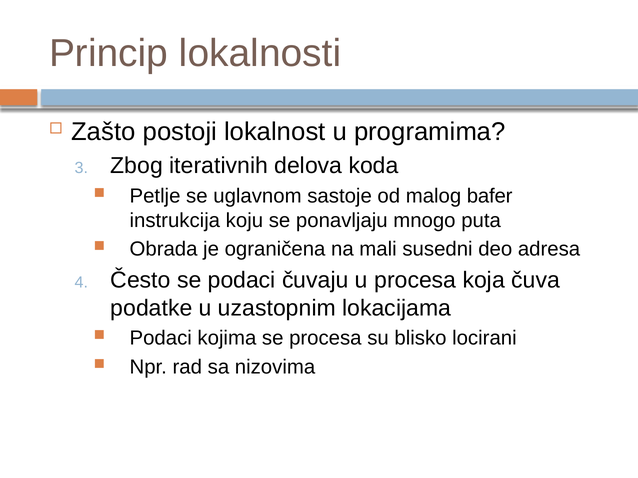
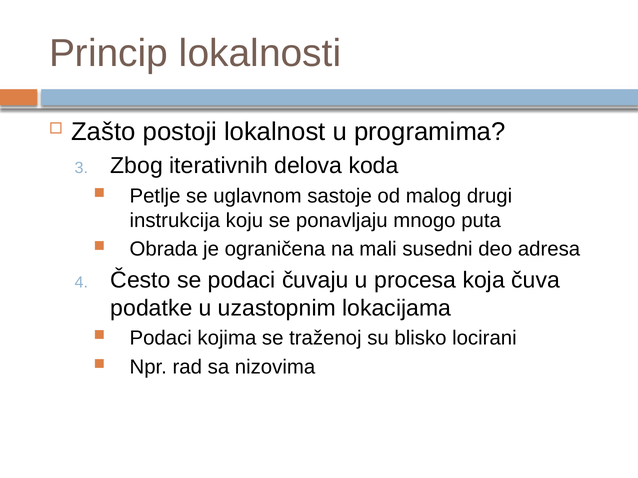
bafer: bafer -> drugi (490, 196)
se procesa: procesa -> traženoj (325, 339)
